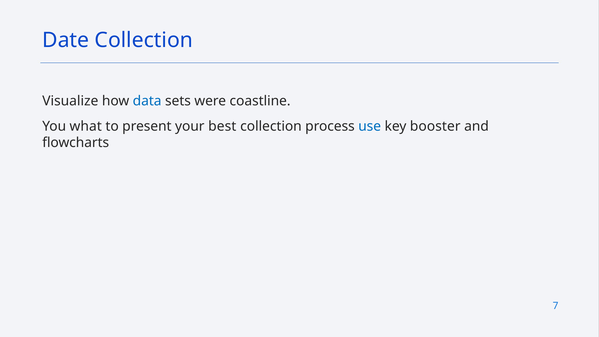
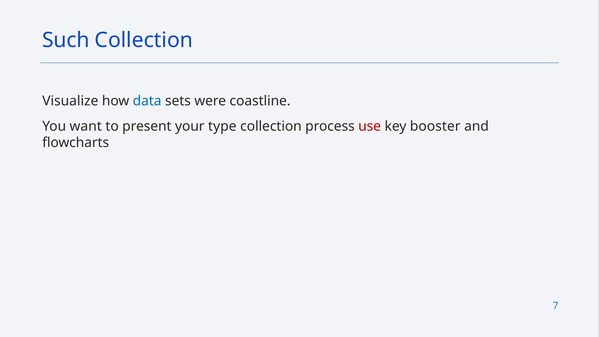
Date: Date -> Such (66, 40)
what: what -> want (86, 126)
best: best -> type (222, 126)
use colour: blue -> red (370, 126)
